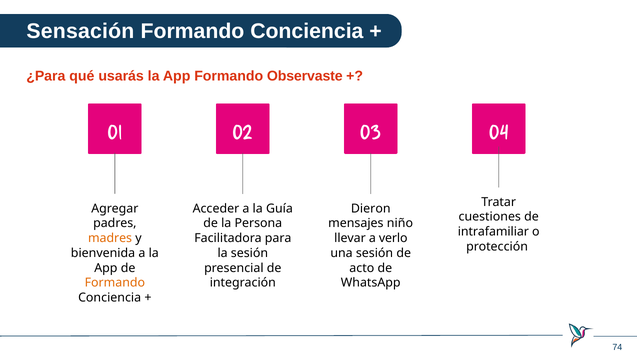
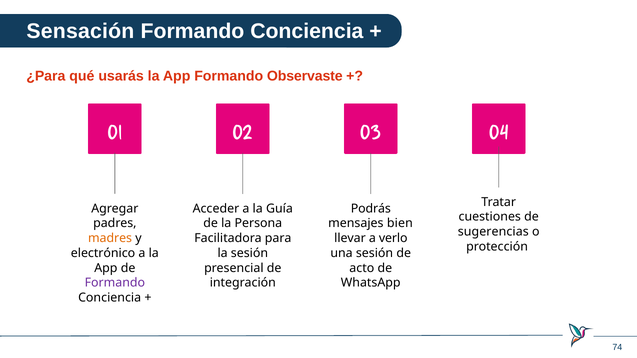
Dieron: Dieron -> Podrás (371, 209)
niño: niño -> bien (400, 224)
intrafamiliar: intrafamiliar -> sugerencias (493, 232)
bienvenida: bienvenida -> electrónico (103, 253)
Formando colour: orange -> purple (115, 283)
